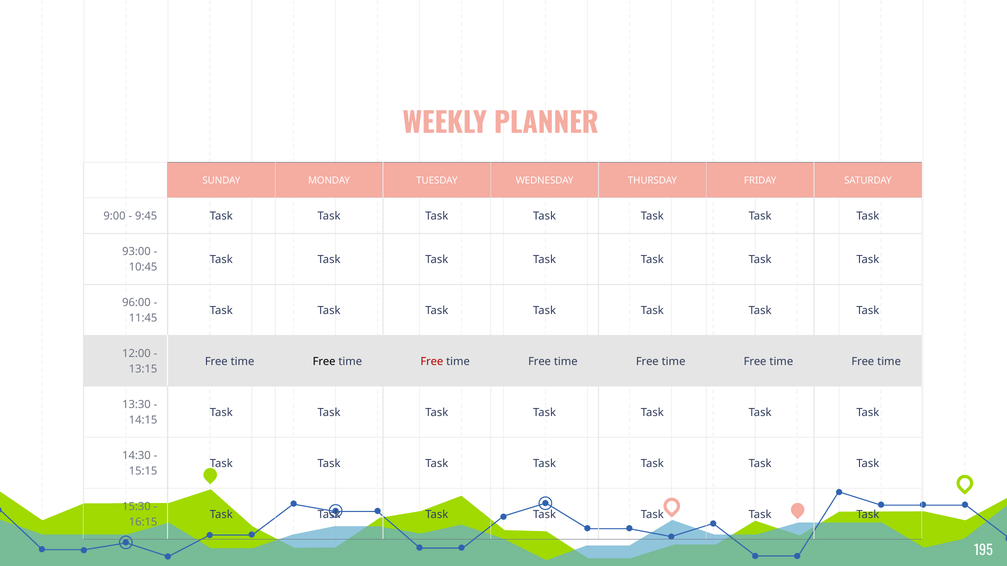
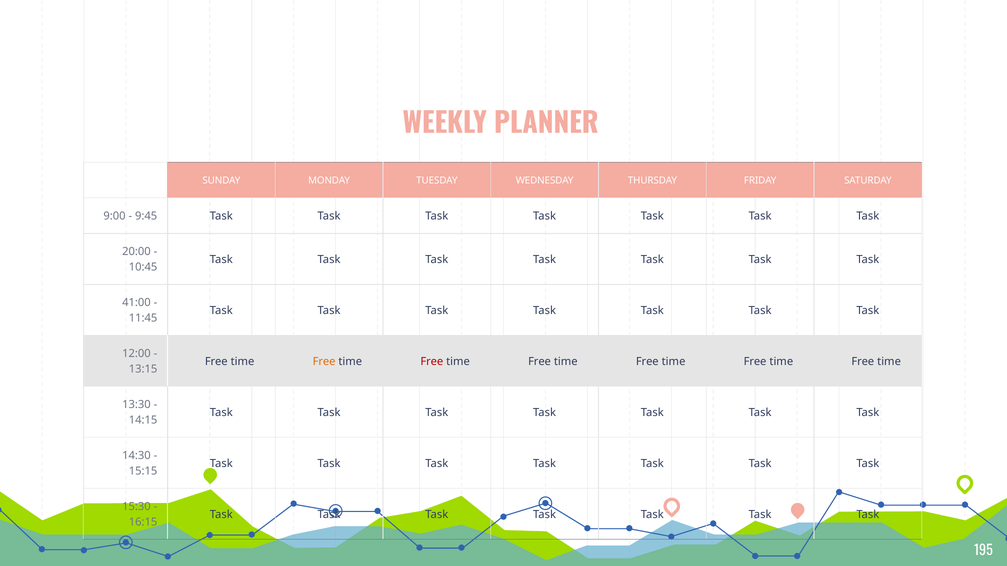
93:00: 93:00 -> 20:00 (136, 252)
96:00: 96:00 -> 41:00 (136, 303)
Free colour: black -> orange (324, 362)
